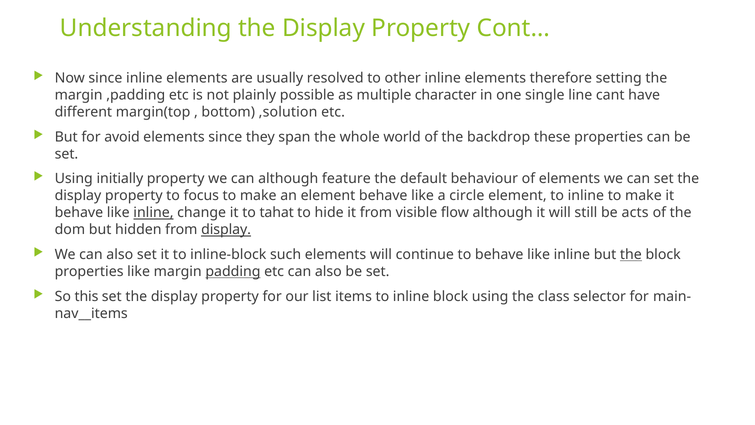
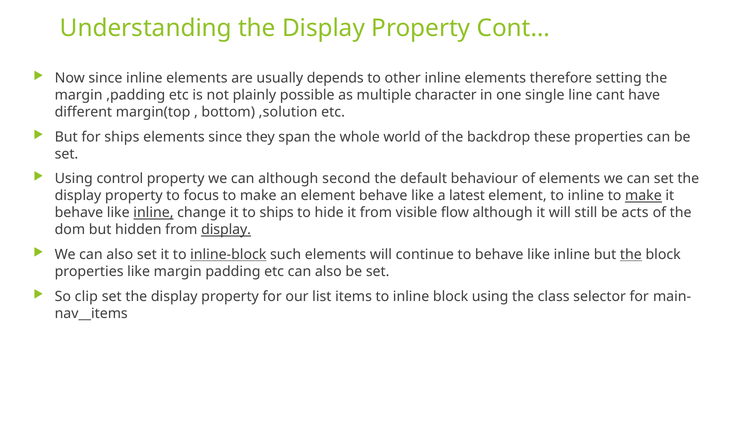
resolved: resolved -> depends (335, 78)
for avoid: avoid -> ships (122, 137)
initially: initially -> control (120, 179)
feature: feature -> second (346, 179)
circle: circle -> latest (467, 196)
make underline: none -> present (643, 196)
to tahat: tahat -> ships (277, 213)
inline-block underline: none -> present (228, 254)
padding underline: present -> none (233, 271)
this: this -> clip (86, 296)
